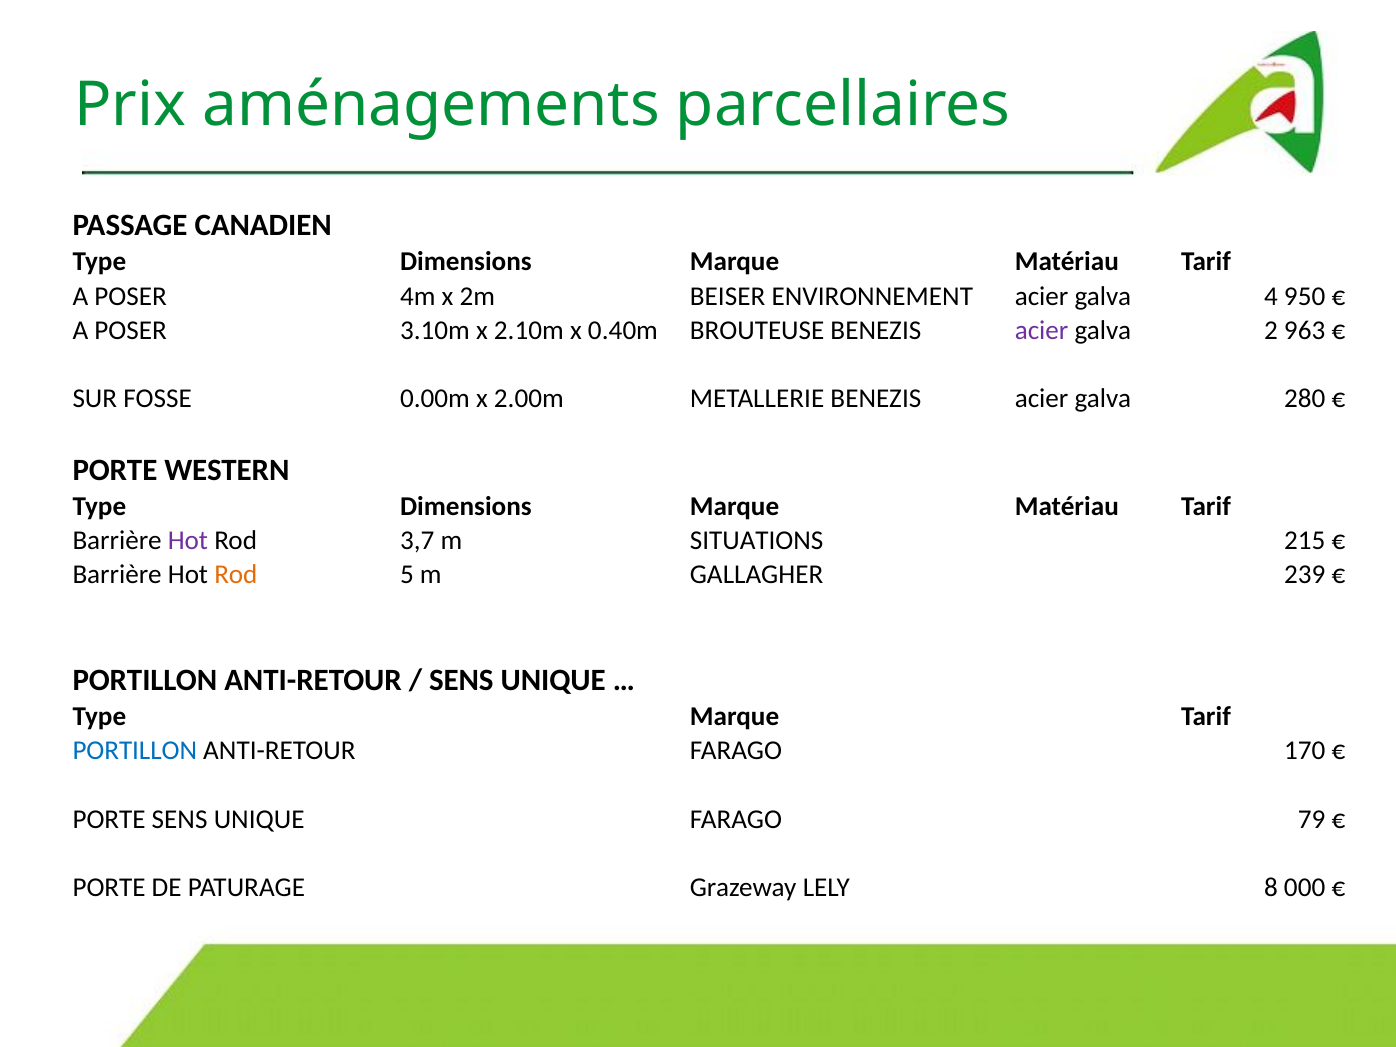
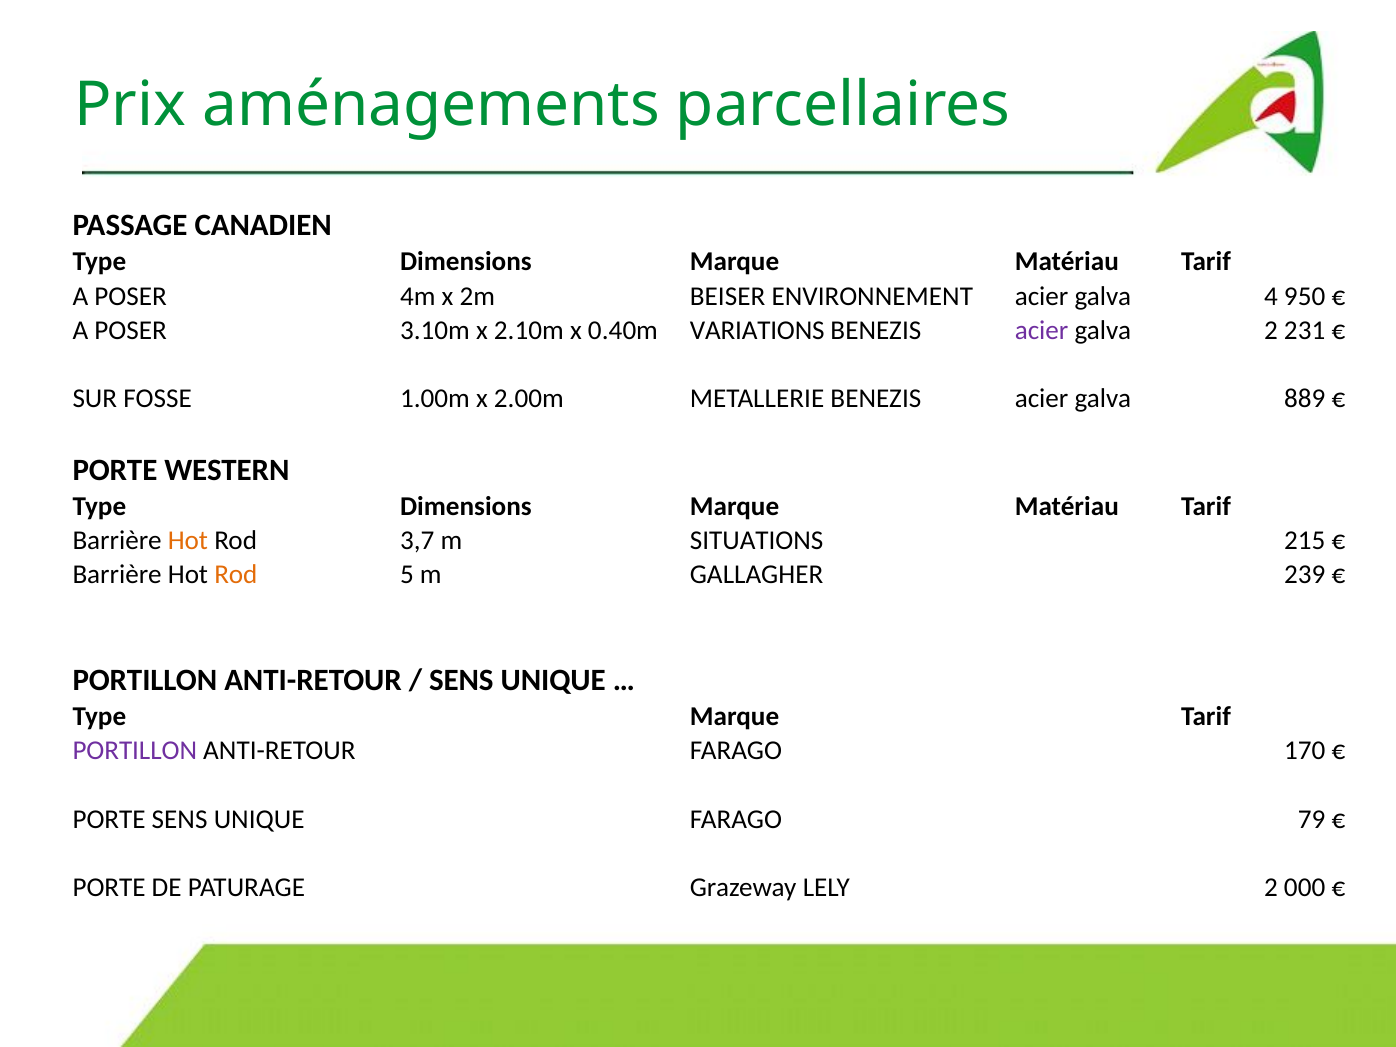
BROUTEUSE: BROUTEUSE -> VARIATIONS (757, 330)
963: 963 -> 231 (1305, 330)
0.00m: 0.00m -> 1.00m (435, 399)
280: 280 -> 889 (1305, 399)
Hot colour: purple -> orange (188, 541)
PORTILLON colour: blue -> purple (135, 751)
LELY 8: 8 -> 2 (1271, 888)
